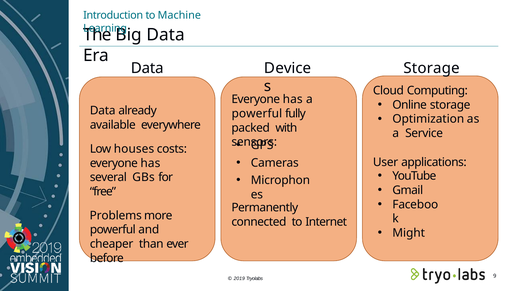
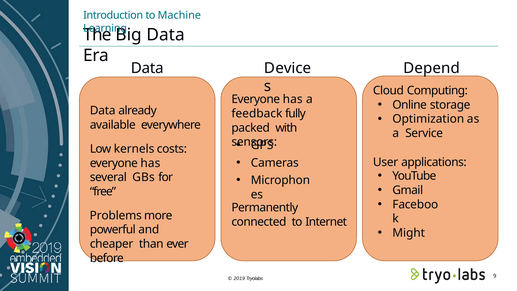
Storage: Storage -> Depend (432, 68)
powerful: powerful -> feedback (257, 113)
houses: houses -> kernels (134, 149)
